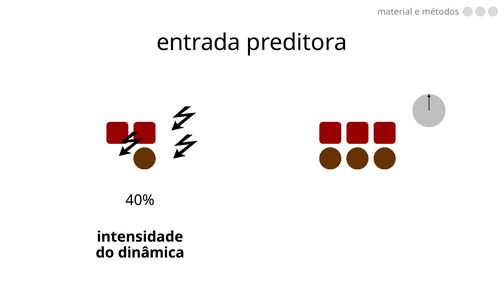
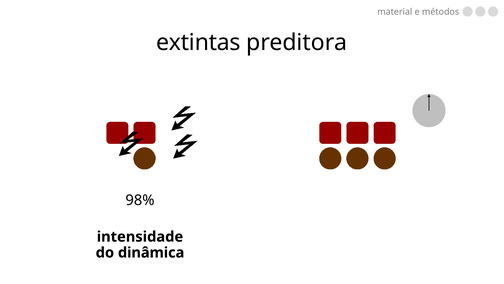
entrada: entrada -> extintas (198, 42)
40%: 40% -> 98% (140, 200)
